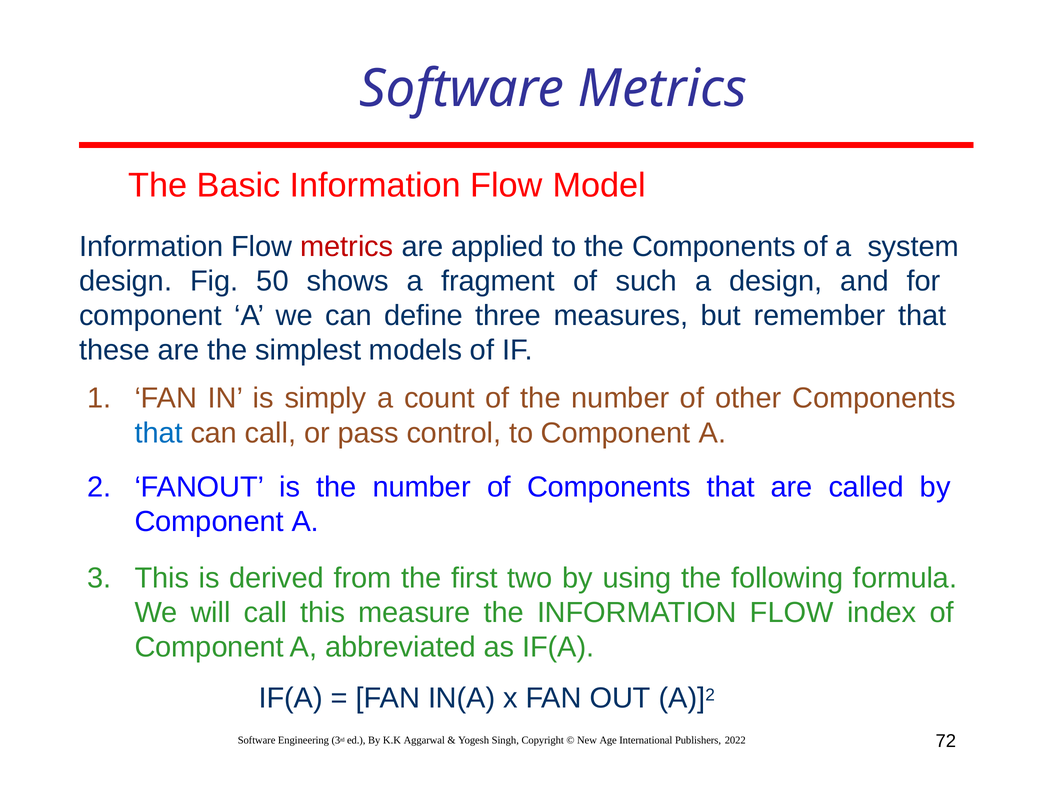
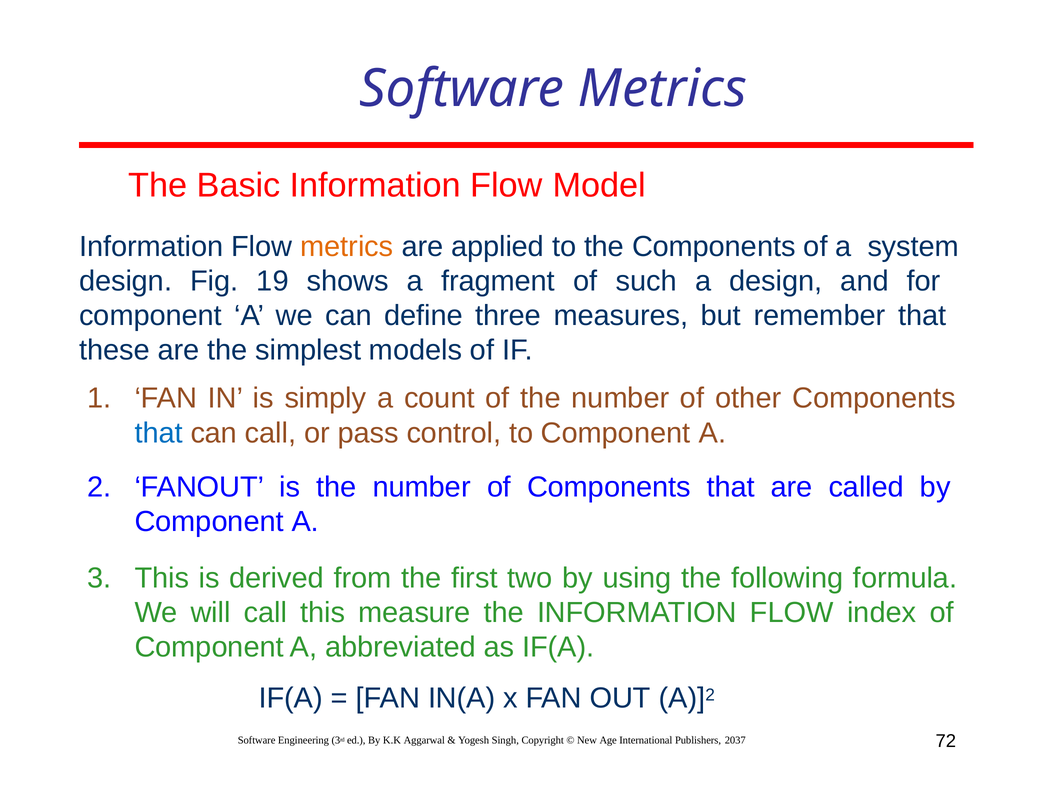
metrics colour: red -> orange (347, 247)
50: 50 -> 19 (273, 281)
2022: 2022 -> 2037 (735, 740)
